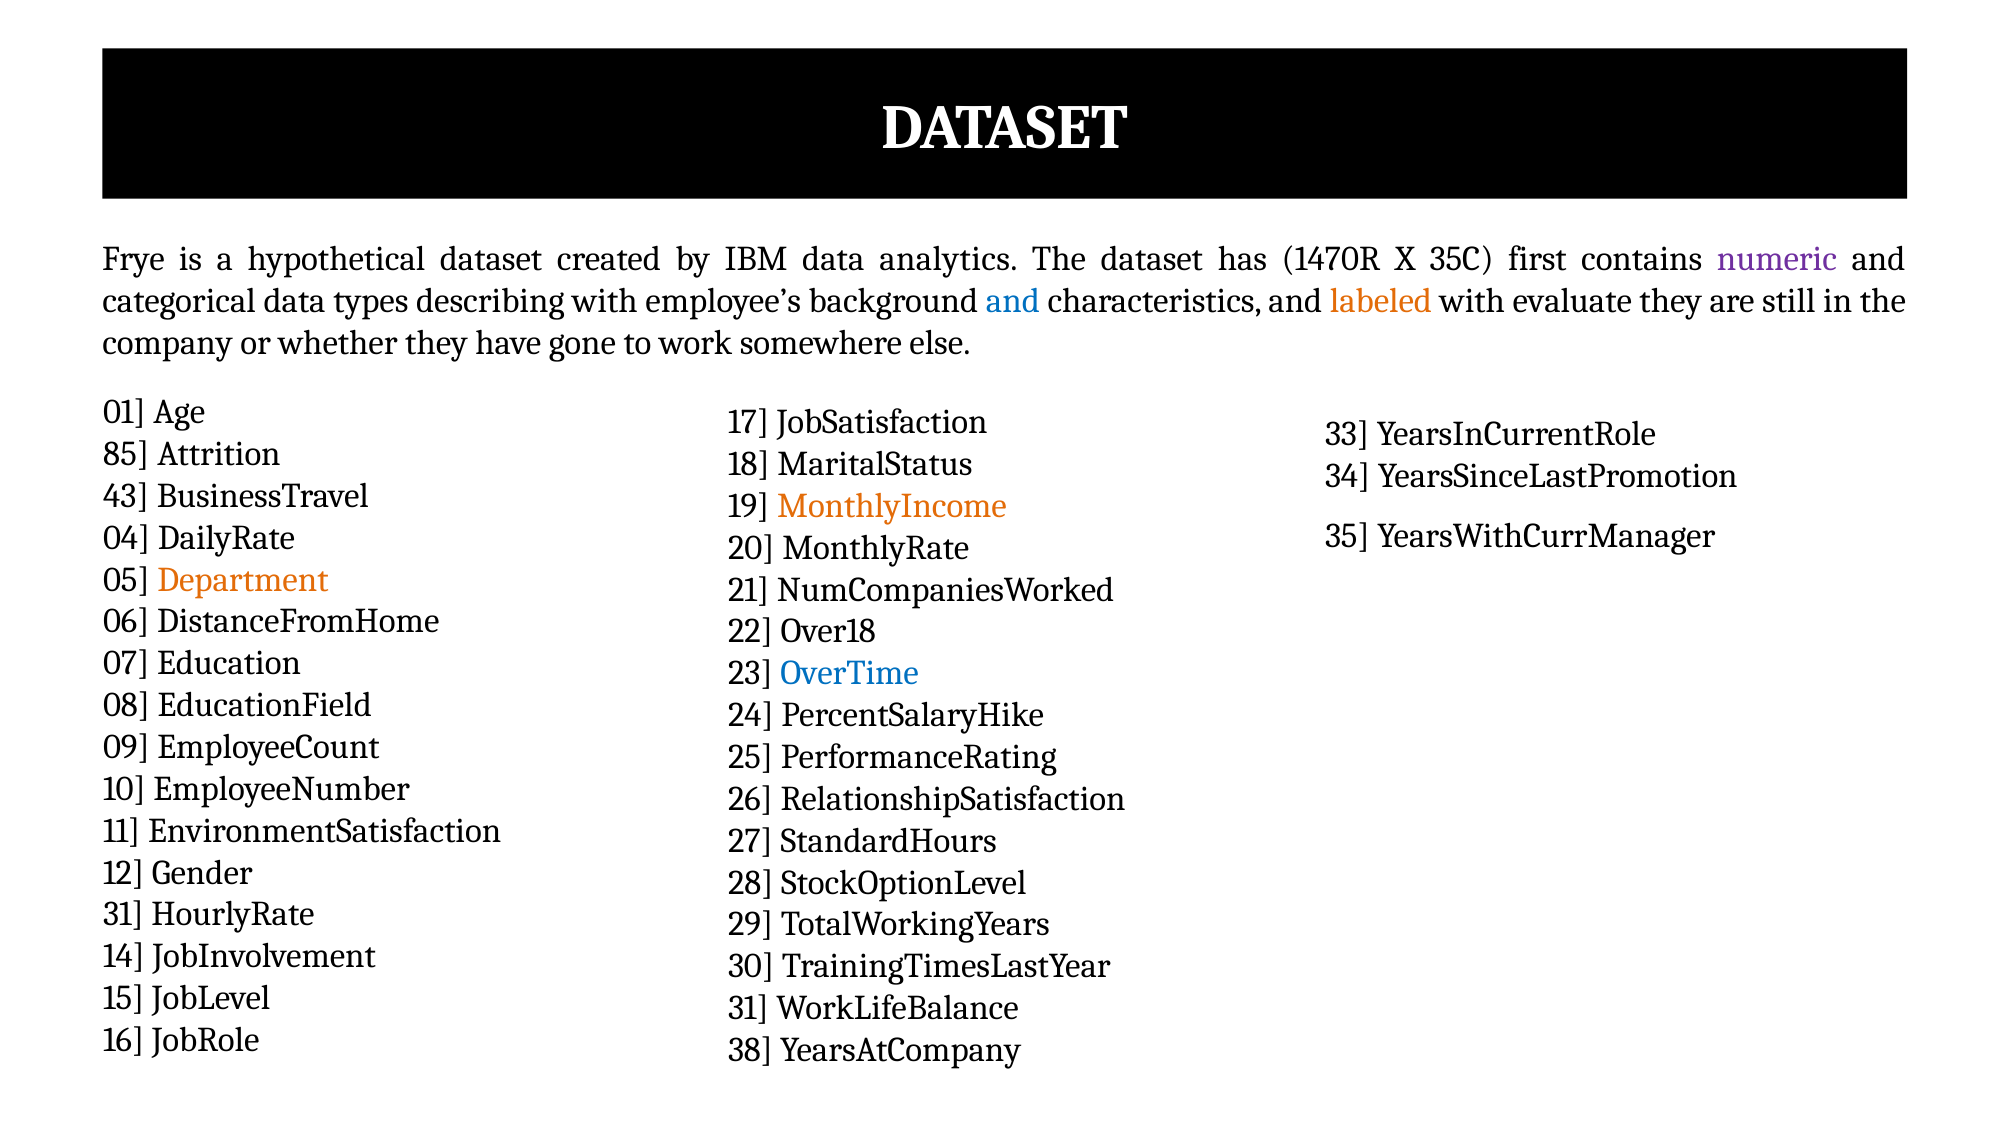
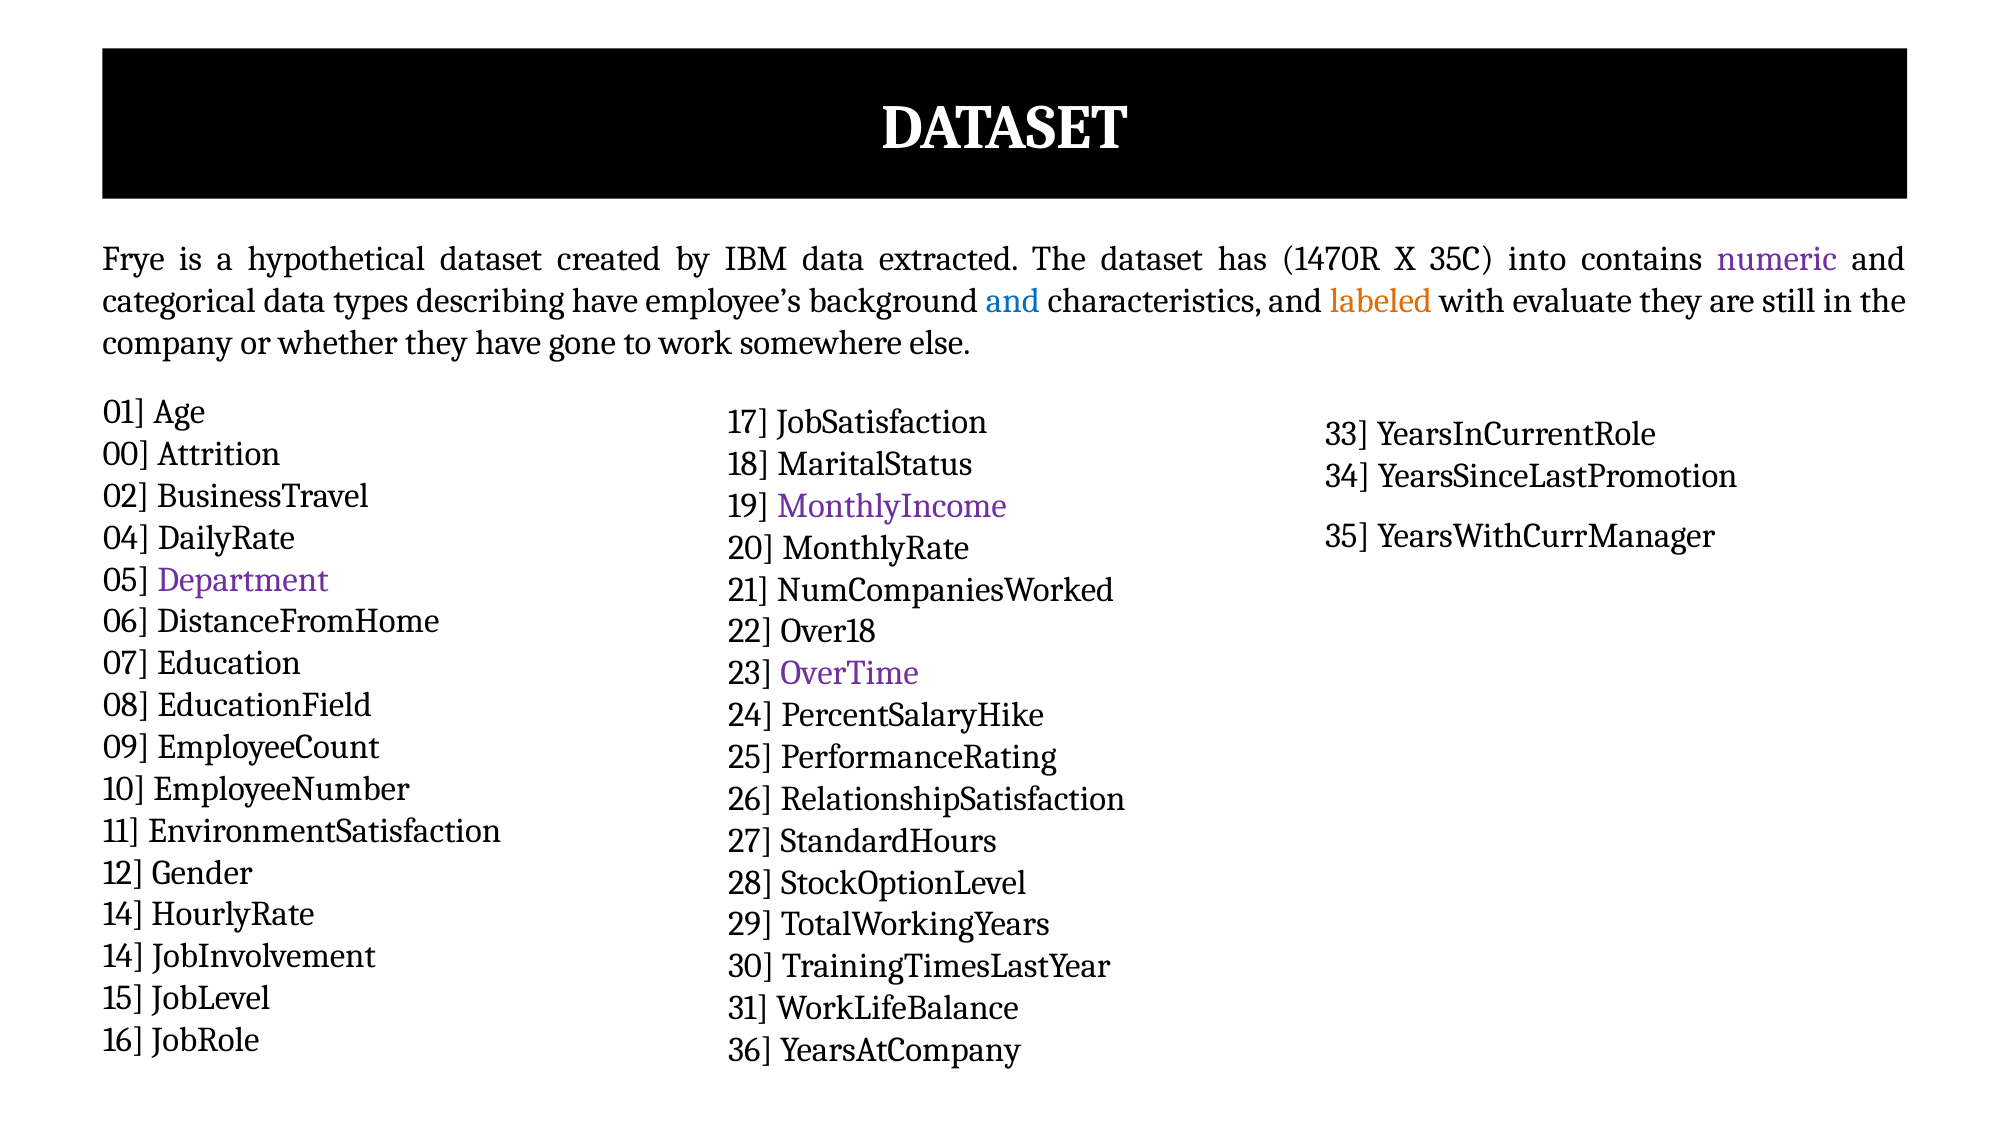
analytics: analytics -> extracted (949, 259)
first: first -> into (1537, 259)
describing with: with -> have (605, 301)
85: 85 -> 00 (127, 454)
43: 43 -> 02 (126, 496)
MonthlyIncome colour: orange -> purple (892, 506)
Department colour: orange -> purple (243, 579)
OverTime colour: blue -> purple (850, 673)
31: 31 -> 14 (124, 914)
38: 38 -> 36 (750, 1050)
